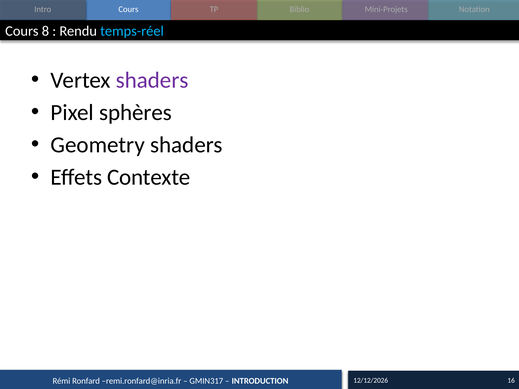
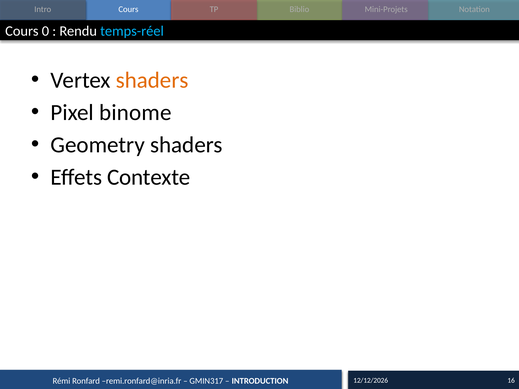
8: 8 -> 0 (45, 31)
shaders colour: purple -> orange (152, 80)
sphères: sphères -> binome (135, 113)
